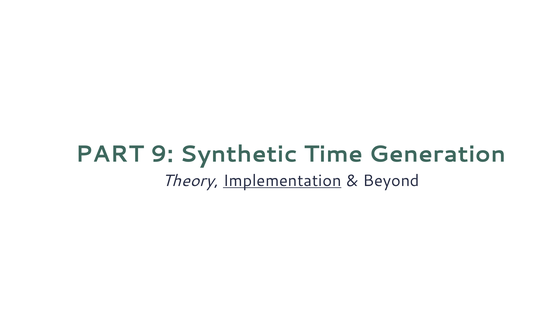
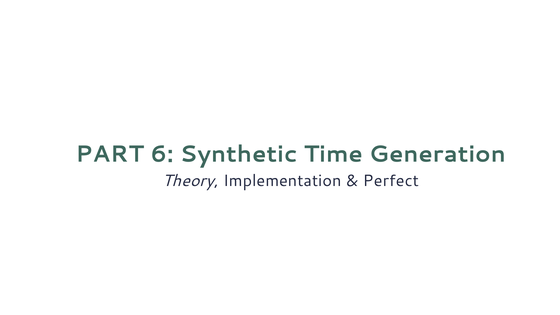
9: 9 -> 6 (162, 154)
Implementation underline: present -> none (282, 181)
Beyond: Beyond -> Perfect (391, 181)
